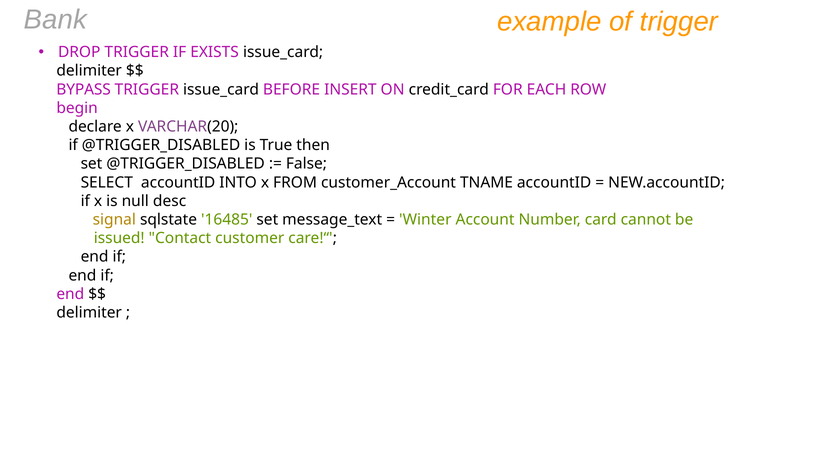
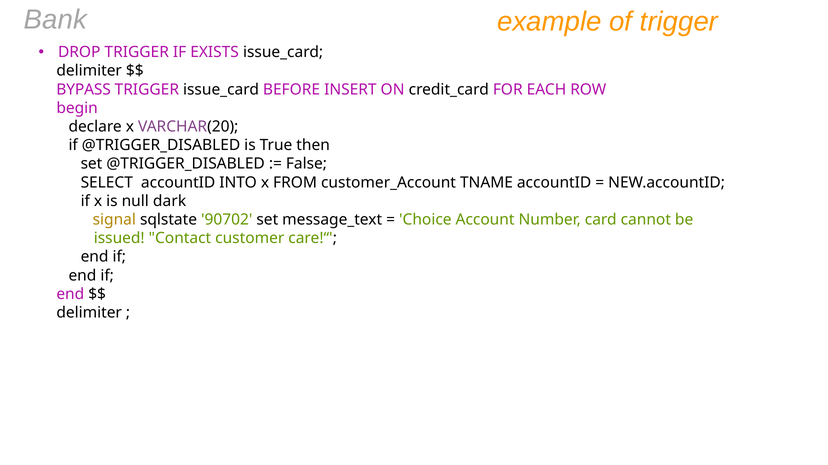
desc: desc -> dark (170, 201)
16485: 16485 -> 90702 (227, 220)
Winter: Winter -> Choice (425, 220)
